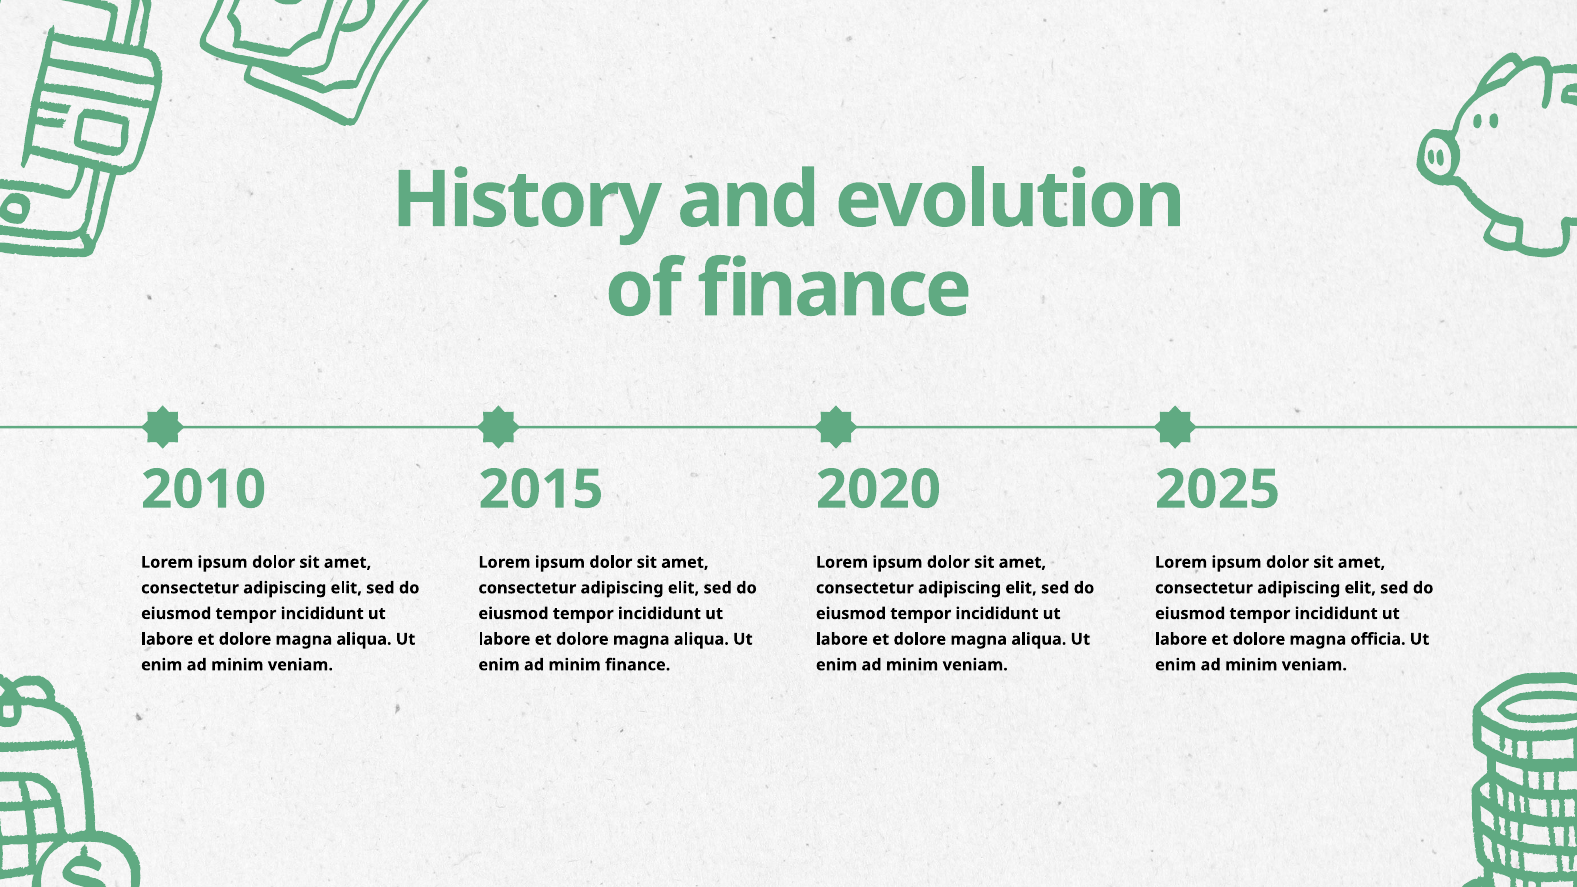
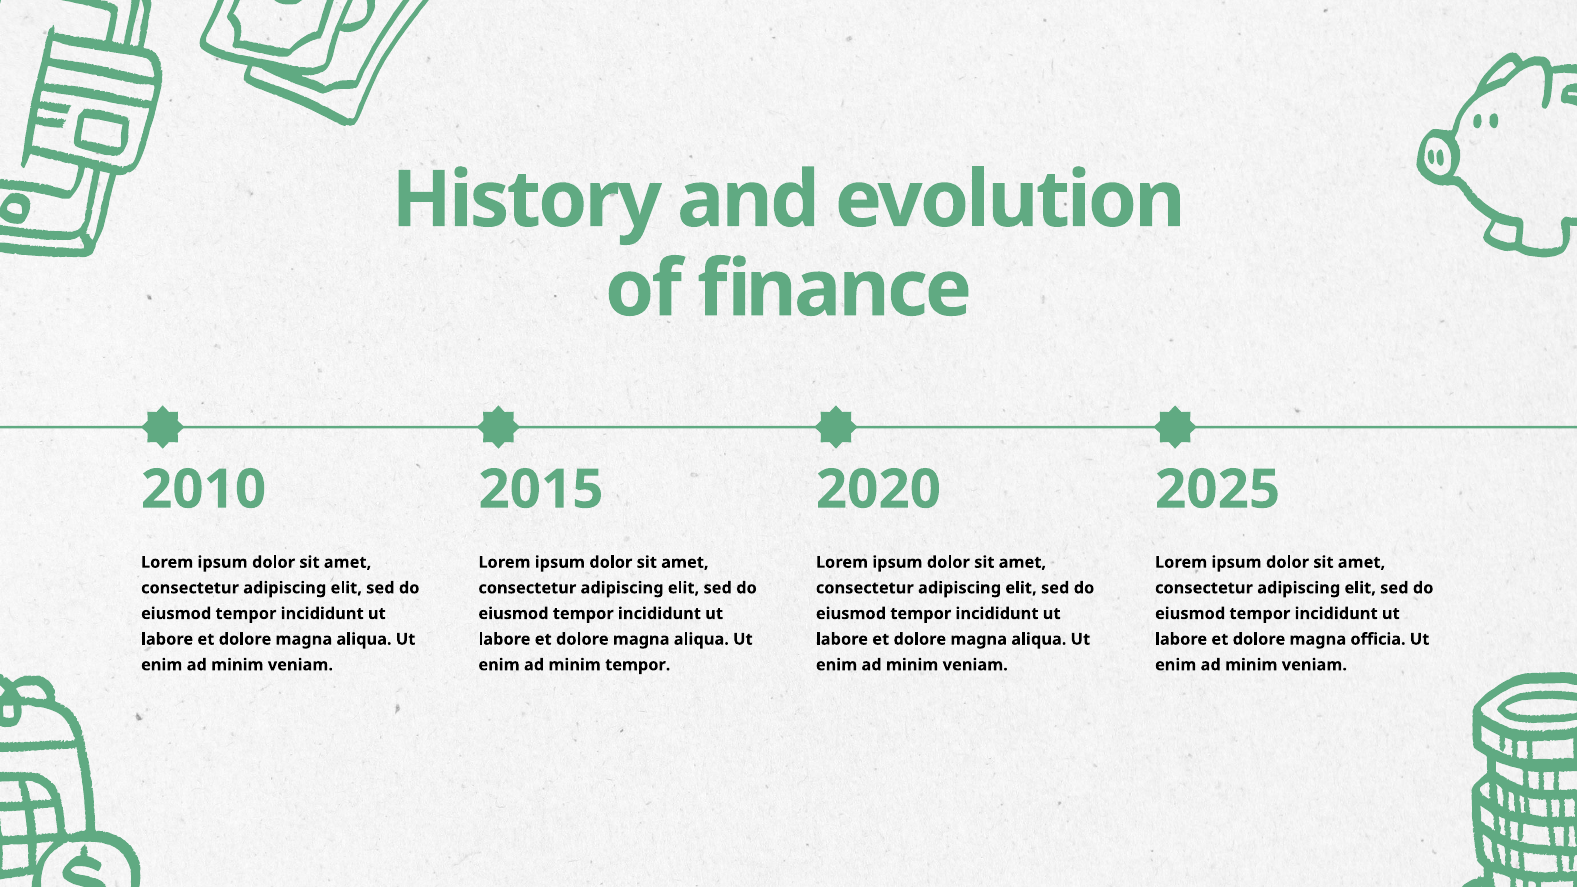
minim finance: finance -> tempor (638, 665)
